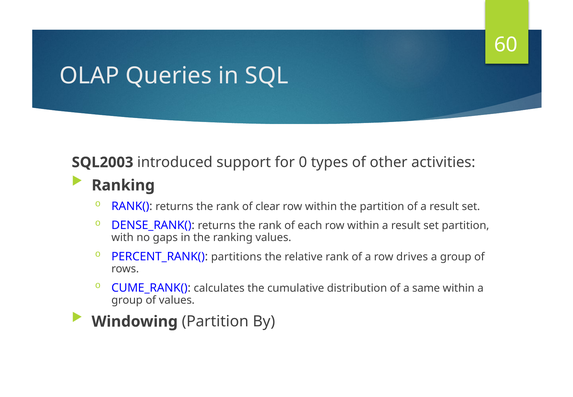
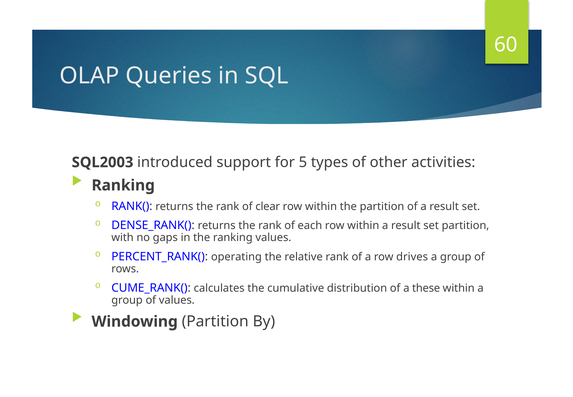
0: 0 -> 5 (303, 162)
partitions: partitions -> operating (236, 257)
same: same -> these (426, 288)
